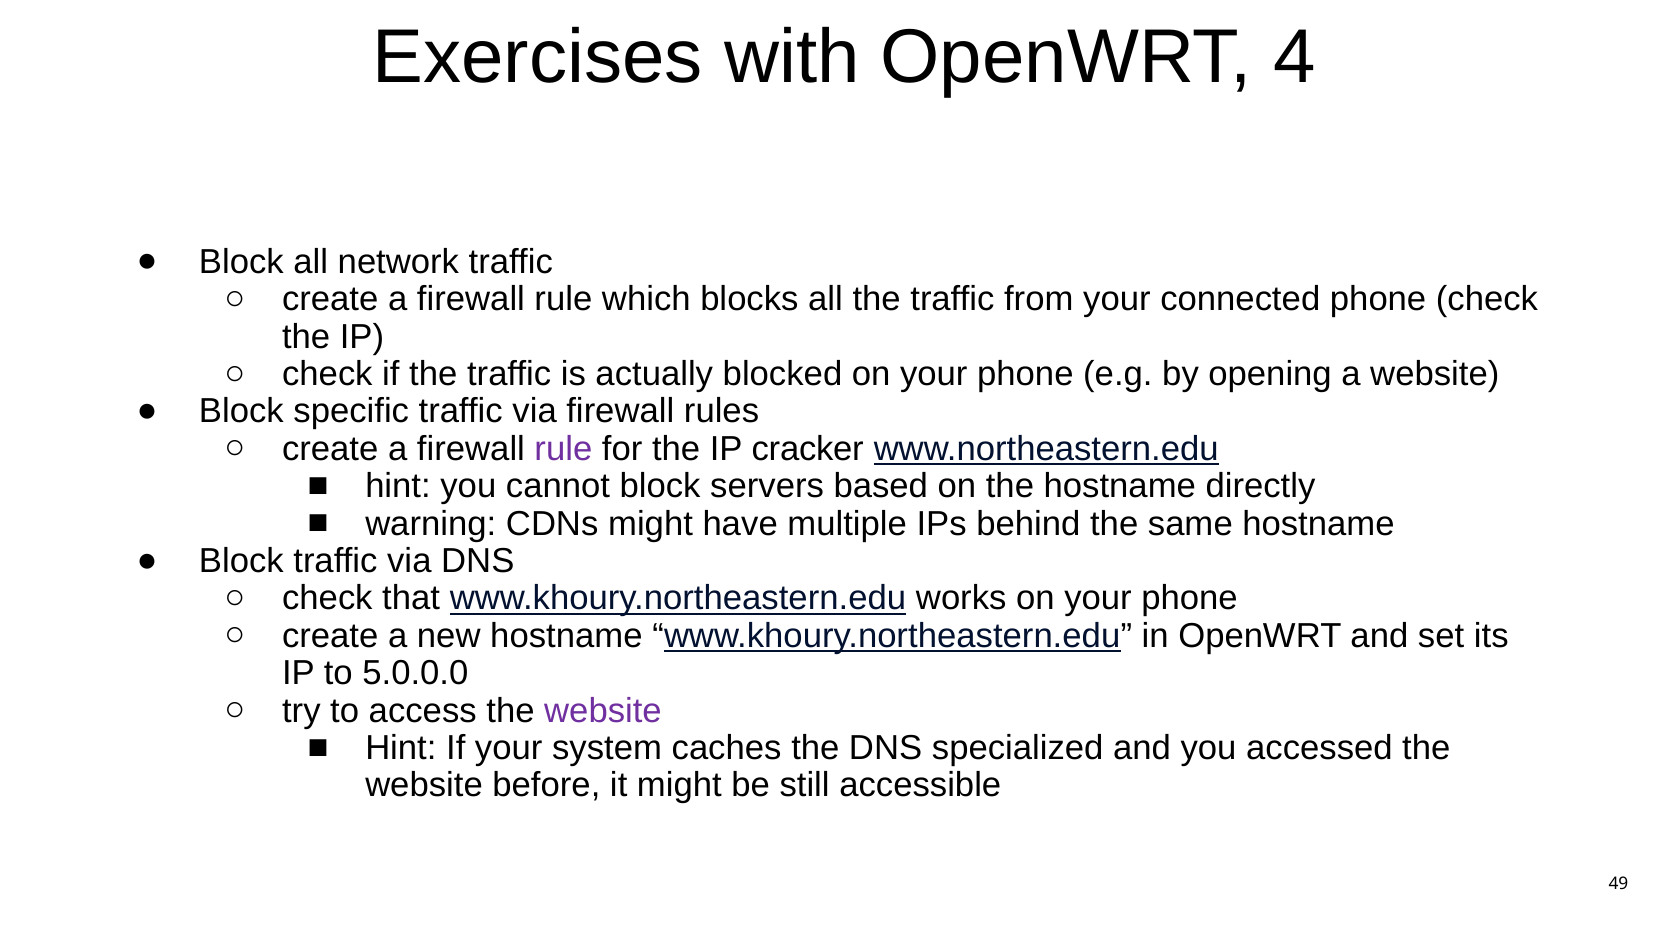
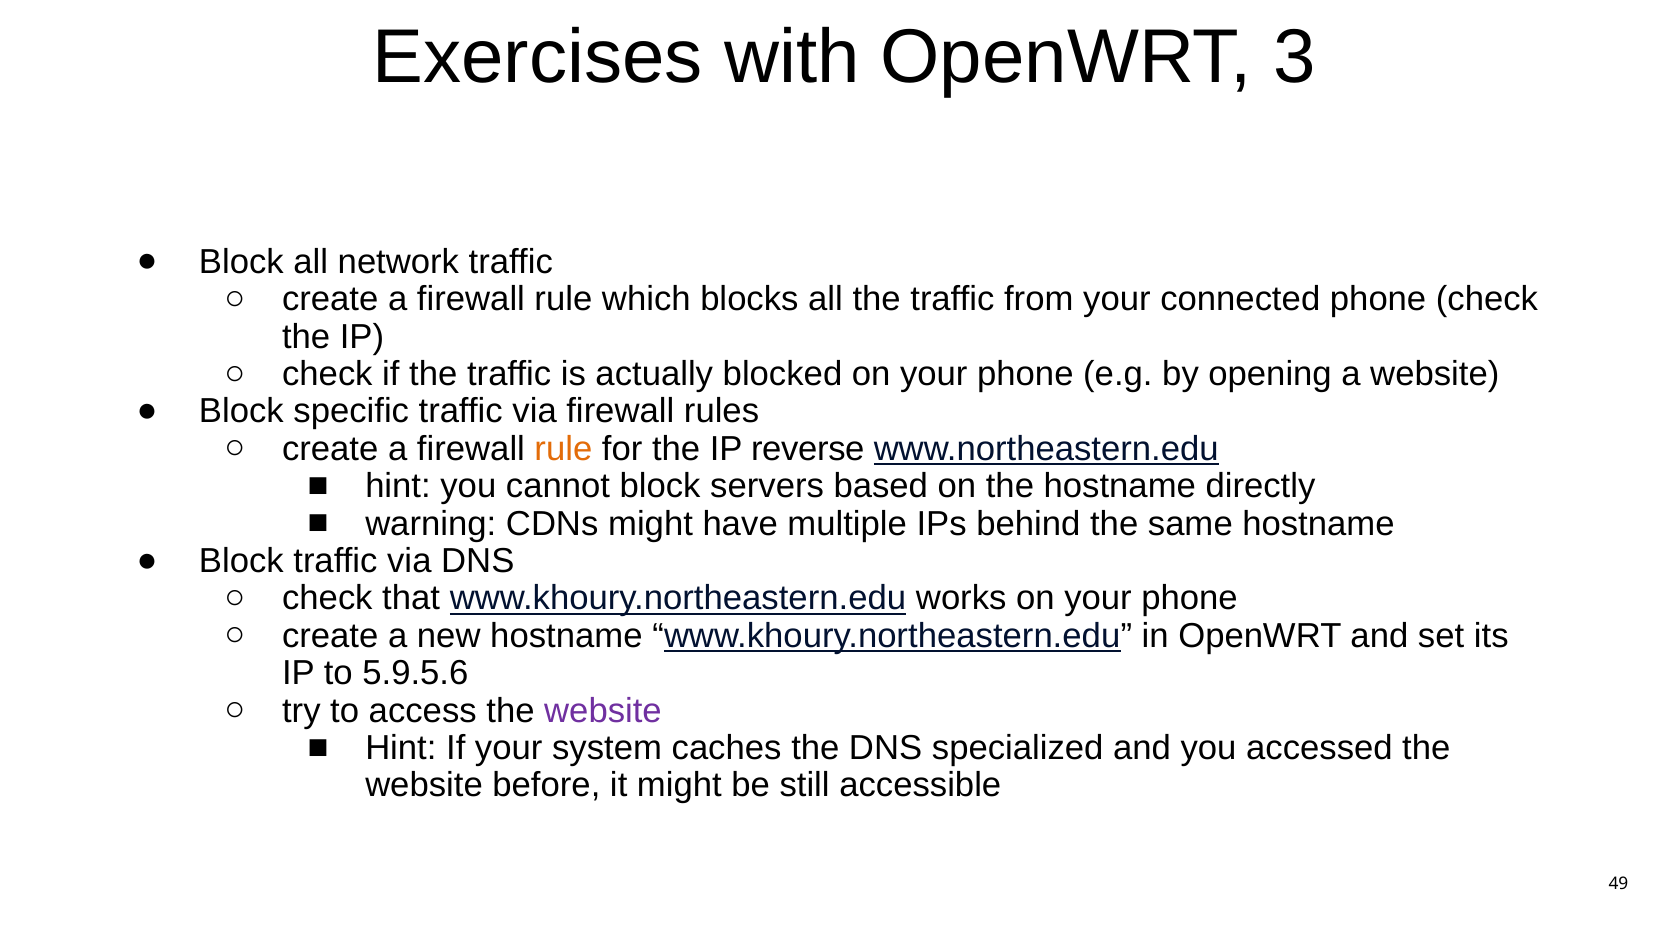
4: 4 -> 3 (1294, 57)
rule colour: purple -> orange (563, 449)
cracker: cracker -> reverse (808, 449)
5.0.0.0: 5.0.0.0 -> 5.9.5.6 (415, 674)
